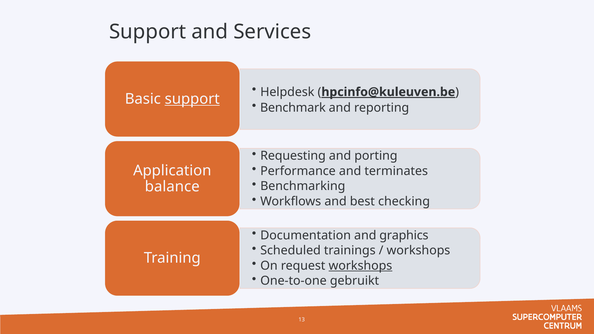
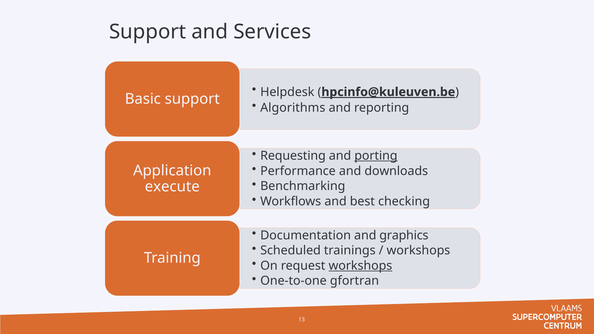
support underline: present -> none (192, 99)
Benchmark: Benchmark -> Algorithms (293, 108)
porting underline: none -> present (376, 156)
terminates: terminates -> downloads (396, 171)
balance: balance -> execute (172, 187)
gebruikt: gebruikt -> gfortran (354, 281)
